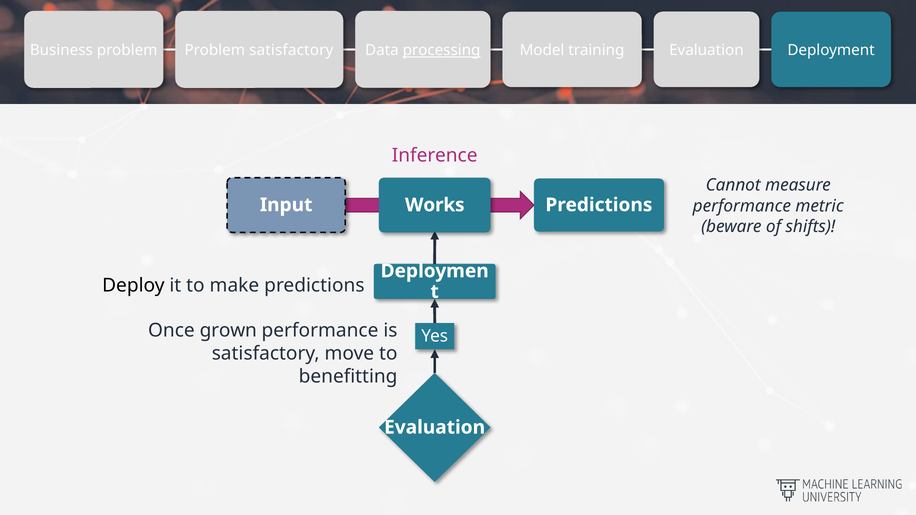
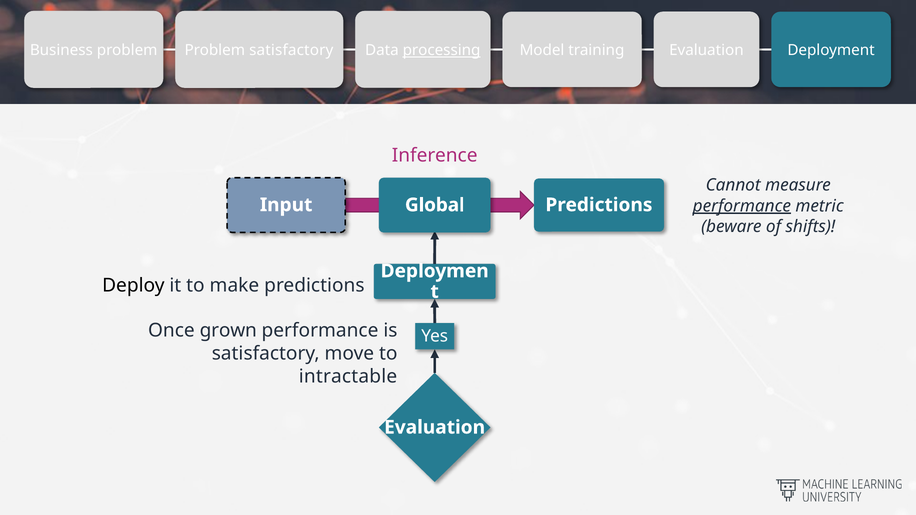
performance underline: none -> present (742, 206)
Works: Works -> Global (435, 205)
benefitting: benefitting -> intractable (348, 376)
